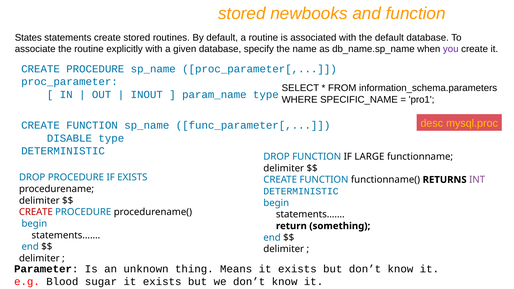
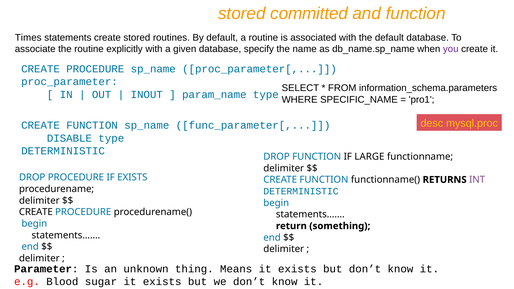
newbooks: newbooks -> committed (309, 13)
States: States -> Times (28, 38)
CREATE colour: red -> black (36, 212)
